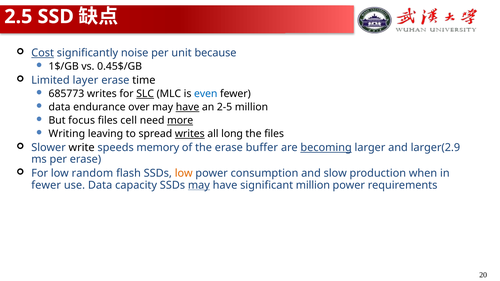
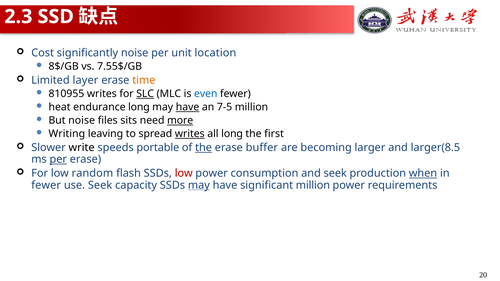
2.5: 2.5 -> 2.3 (18, 17)
Cost underline: present -> none (43, 53)
because: because -> location (215, 53)
1$/GB: 1$/GB -> 8$/GB (64, 67)
0.45$/GB: 0.45$/GB -> 7.55$/GB (120, 67)
time colour: black -> orange (144, 80)
685773: 685773 -> 810955 (66, 94)
data: data -> heat (60, 107)
endurance over: over -> long (139, 107)
2-5: 2-5 -> 7-5 (225, 107)
But focus: focus -> noise (82, 121)
cell: cell -> sits (129, 121)
the files: files -> first (274, 134)
memory: memory -> portable (158, 148)
the underline: none -> present (204, 148)
becoming underline: present -> none (326, 148)
larger(2.9: larger(2.9 -> larger(8.5 (435, 148)
per underline: none -> present (58, 160)
low colour: orange -> red (184, 173)
and slow: slow -> seek (335, 173)
when underline: none -> present (423, 173)
use Data: Data -> Seek (100, 185)
